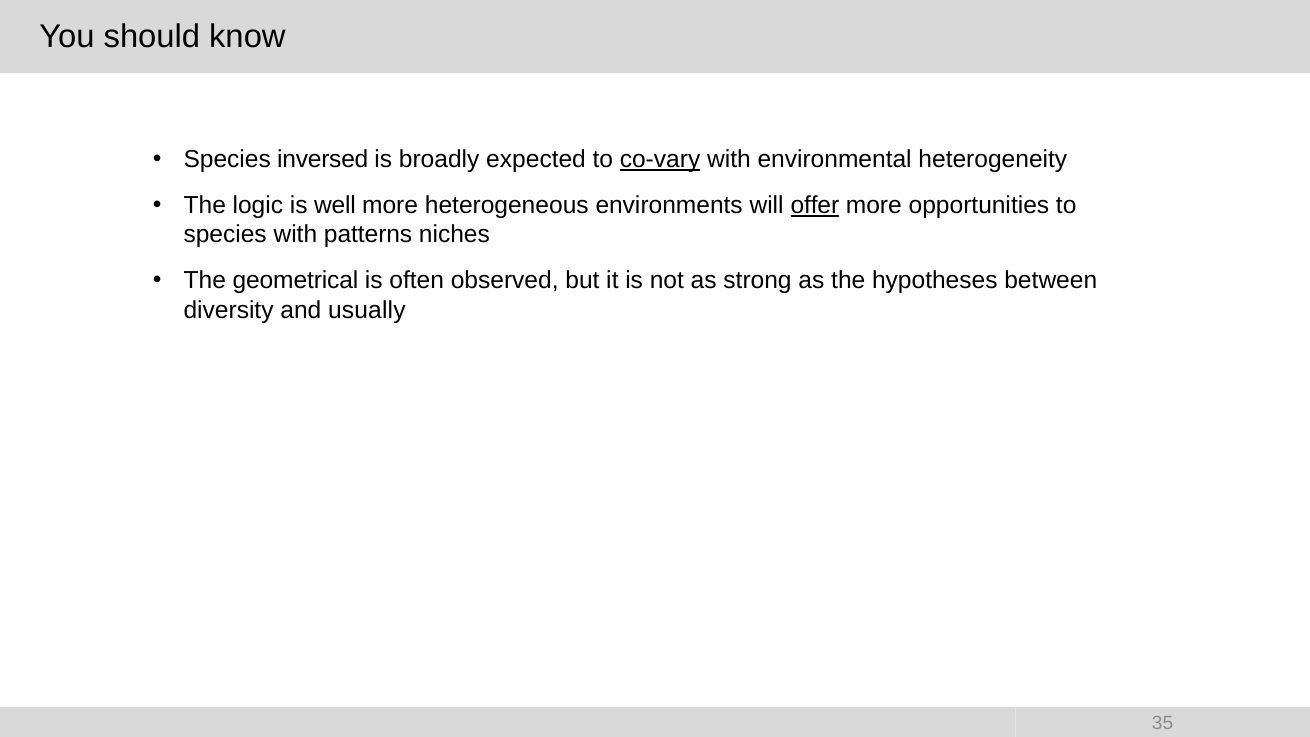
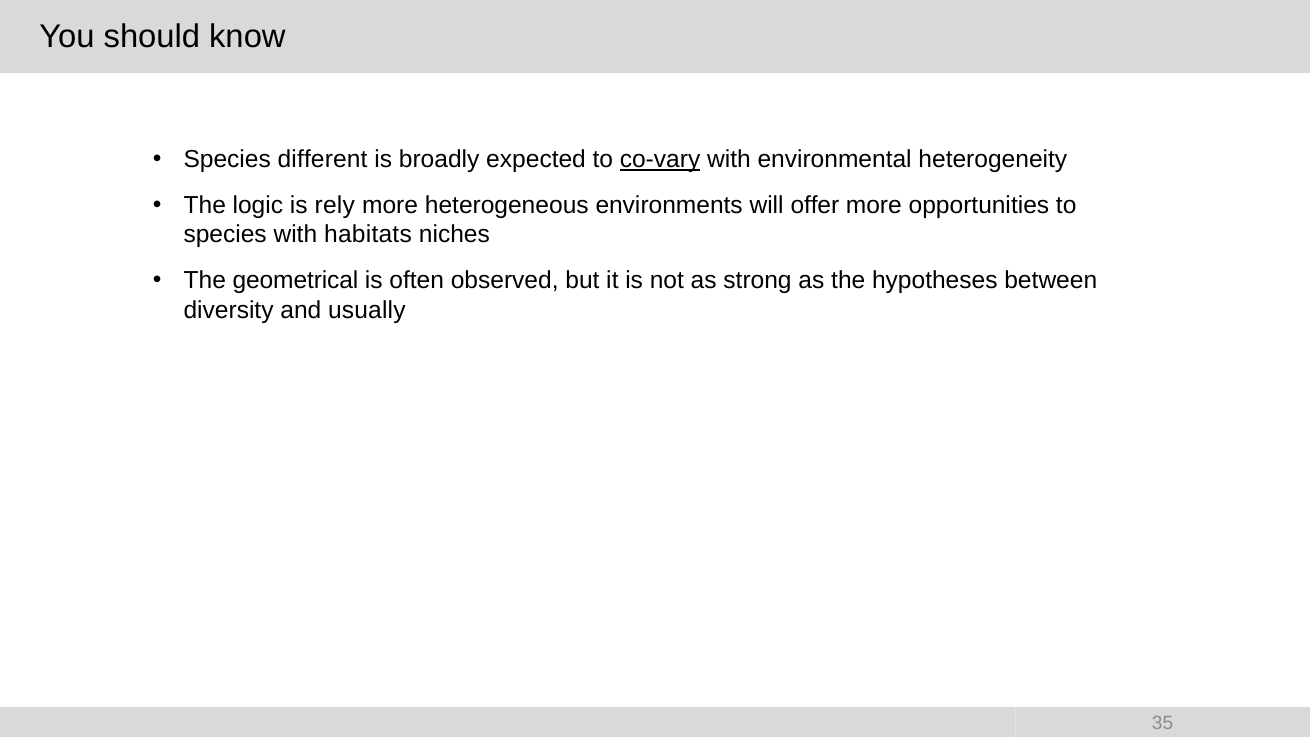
inversed: inversed -> different (323, 159)
well: well -> rely (335, 205)
offer underline: present -> none (815, 205)
patterns: patterns -> habitats (368, 235)
